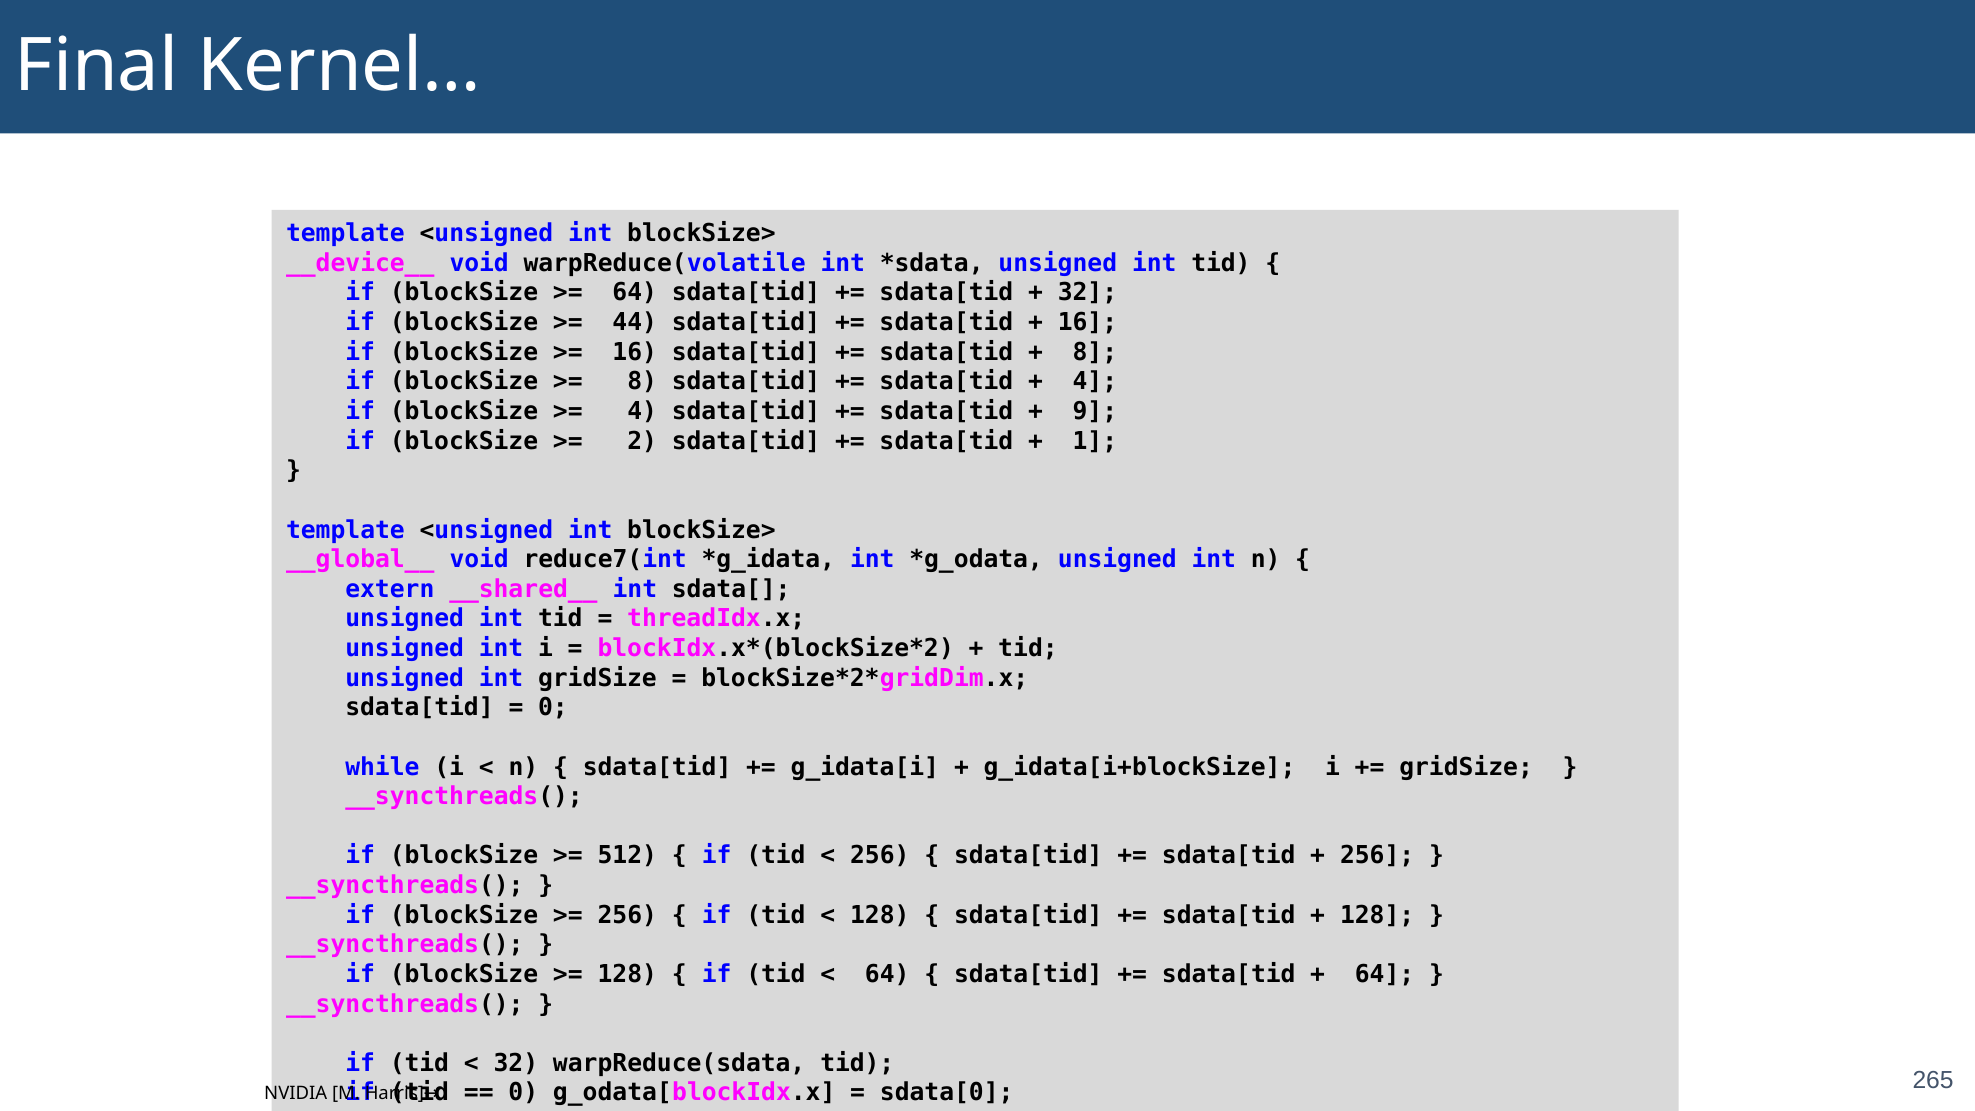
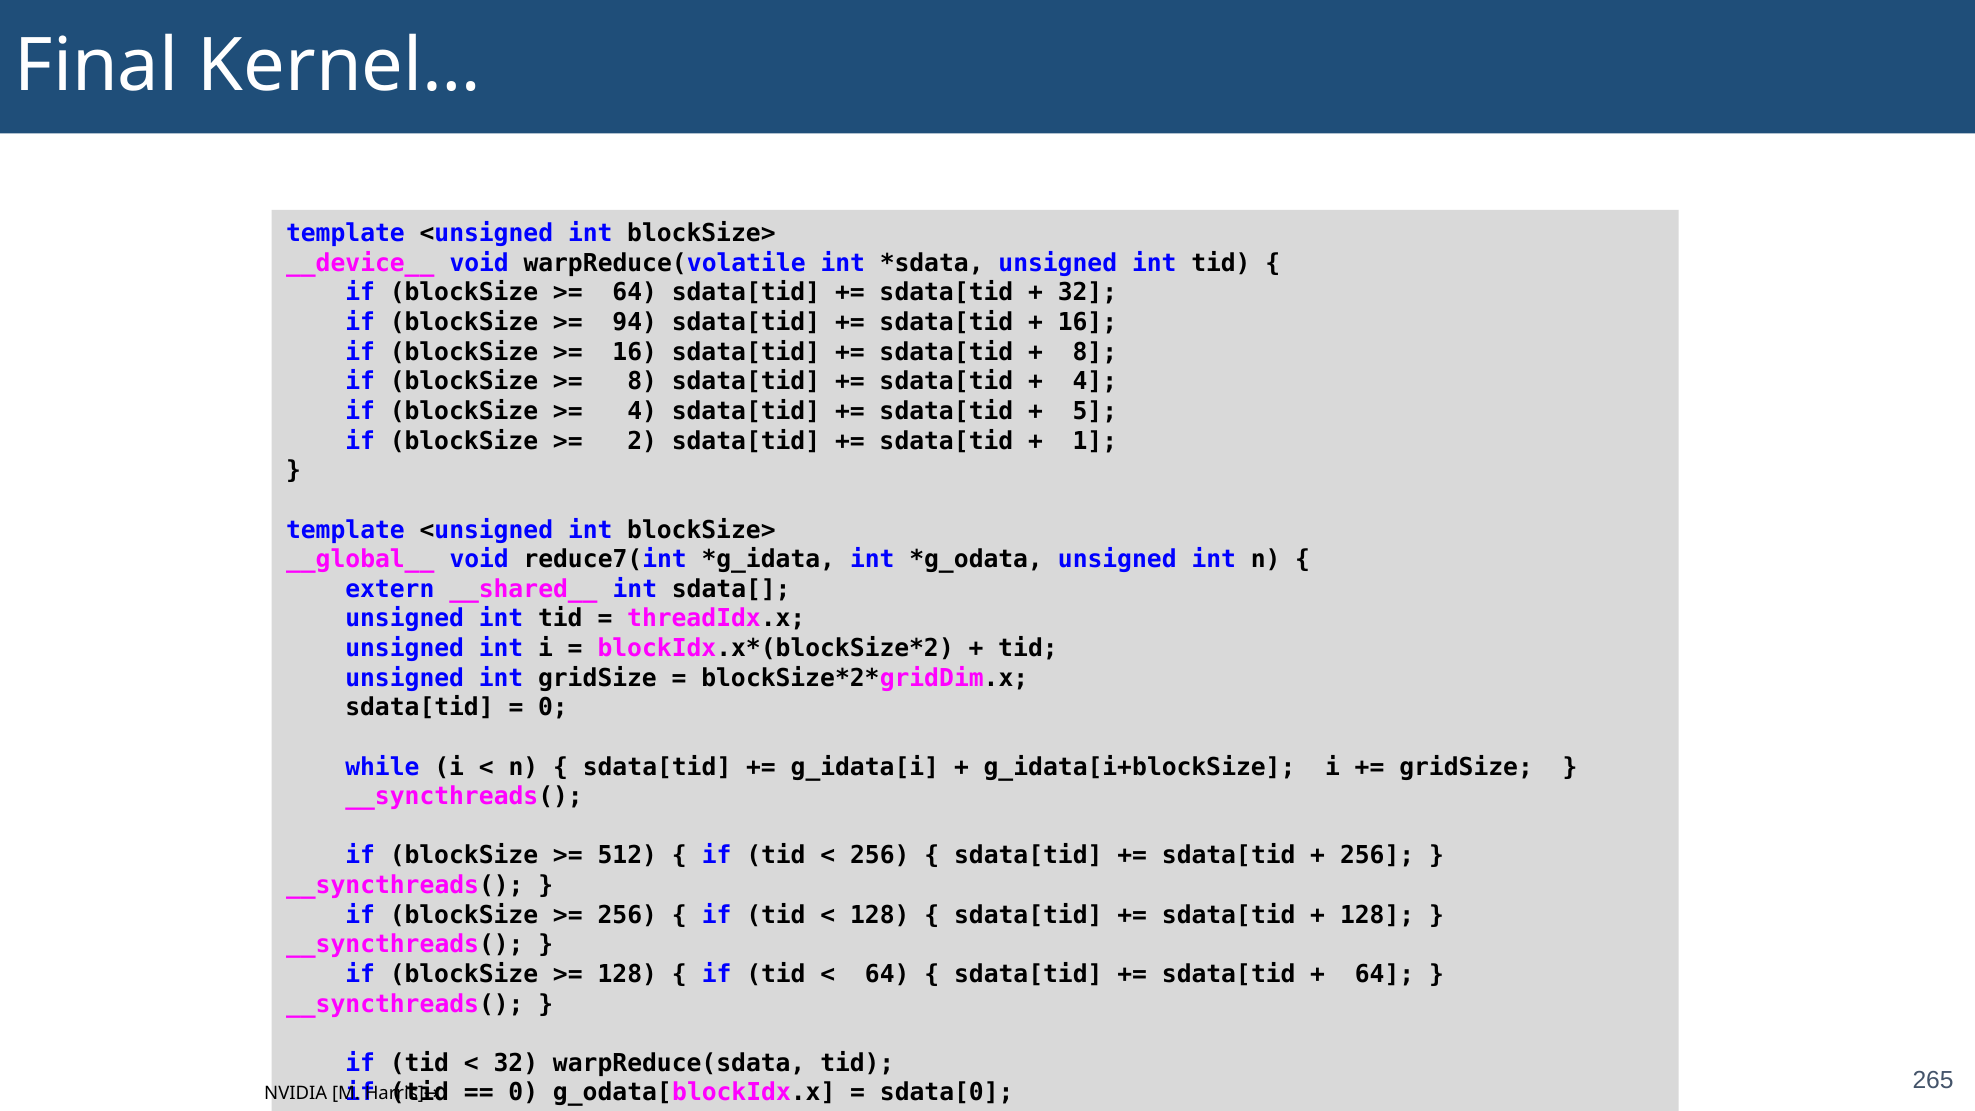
44: 44 -> 94 (635, 322)
9: 9 -> 5 (1095, 411)
